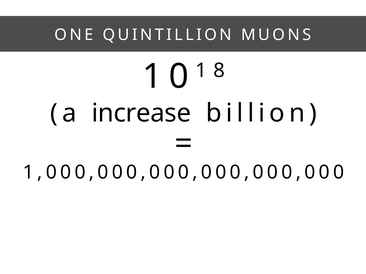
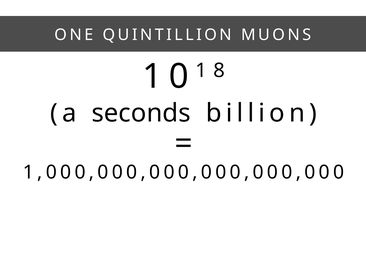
increase: increase -> seconds (141, 113)
